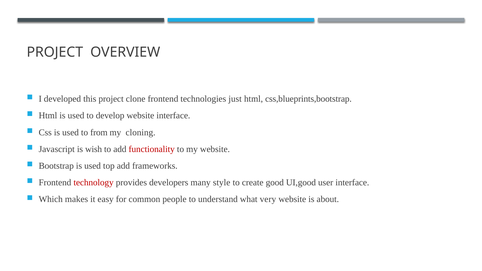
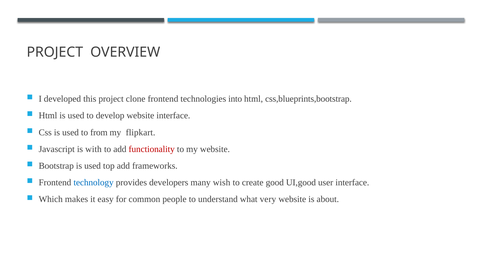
just: just -> into (235, 99)
cloning: cloning -> flipkart (141, 132)
wish: wish -> with (93, 149)
technology colour: red -> blue (94, 183)
style: style -> wish (222, 183)
